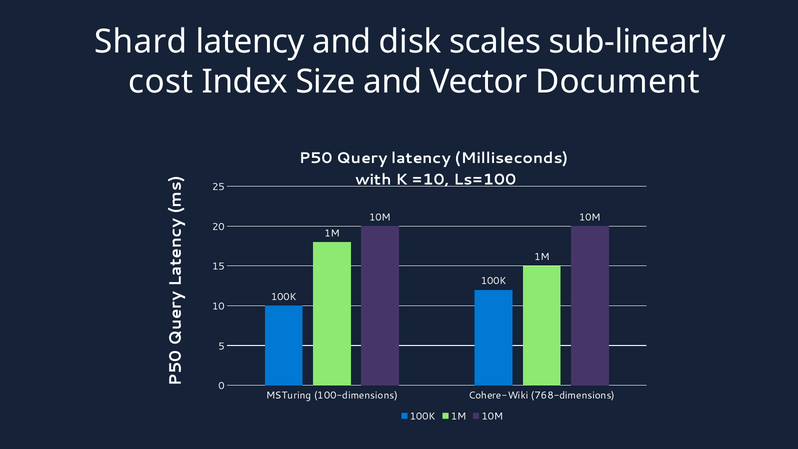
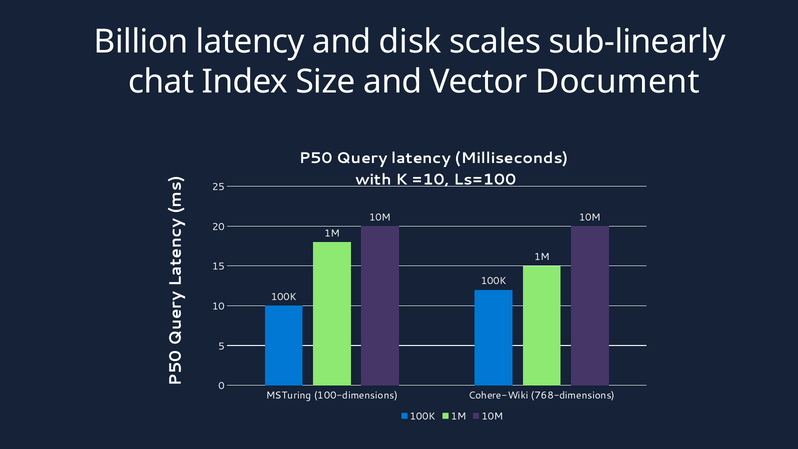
Shard: Shard -> Billion (141, 42)
cost: cost -> chat (161, 82)
